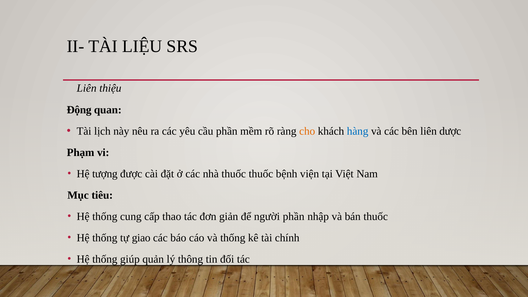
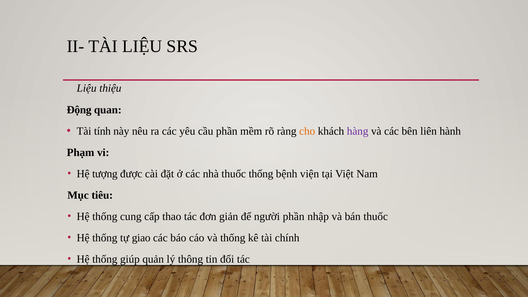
Liên: Liên -> Liệu (87, 88)
lịch: lịch -> tính (102, 131)
hàng colour: blue -> purple (358, 131)
dược: dược -> hành (450, 131)
thuốc thuốc: thuốc -> thống (261, 174)
